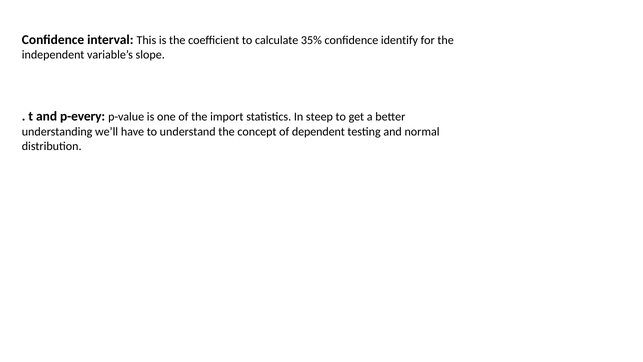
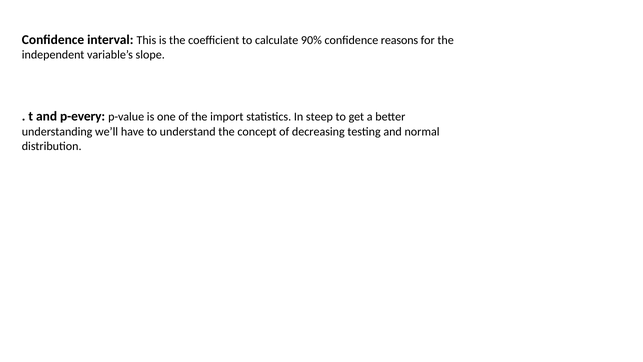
35%: 35% -> 90% (311, 40)
identify: identify -> reasons (400, 40)
dependent: dependent -> decreasing (318, 132)
